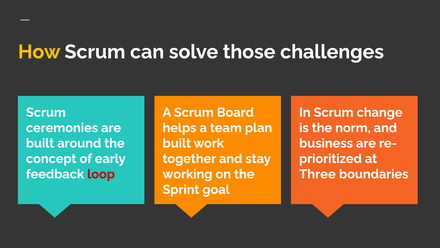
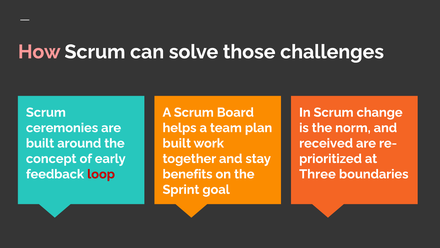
How colour: yellow -> pink (39, 52)
business: business -> received (326, 143)
working: working -> benefits (188, 174)
